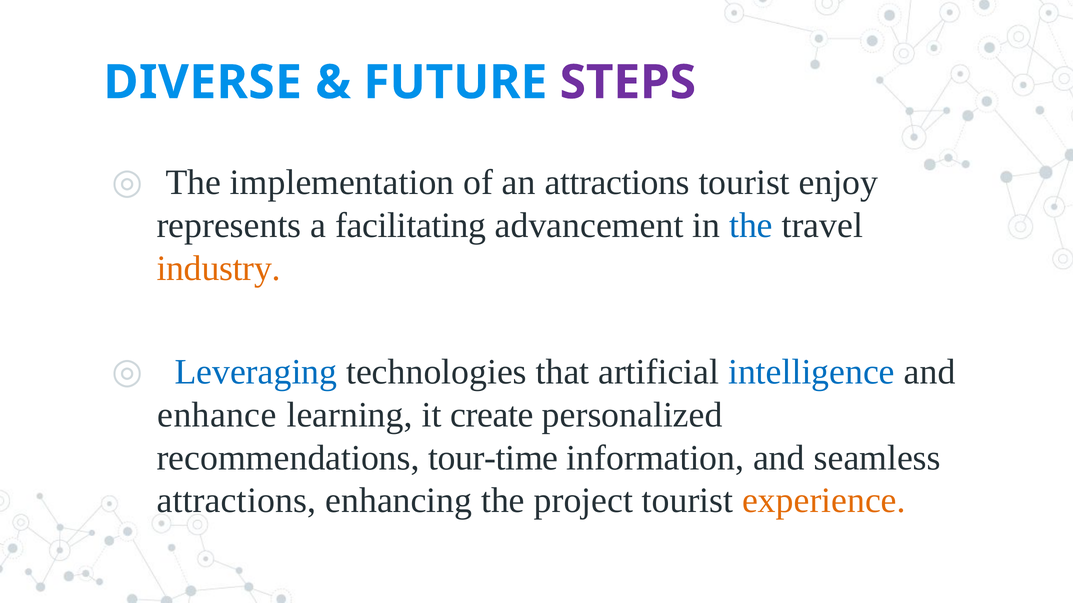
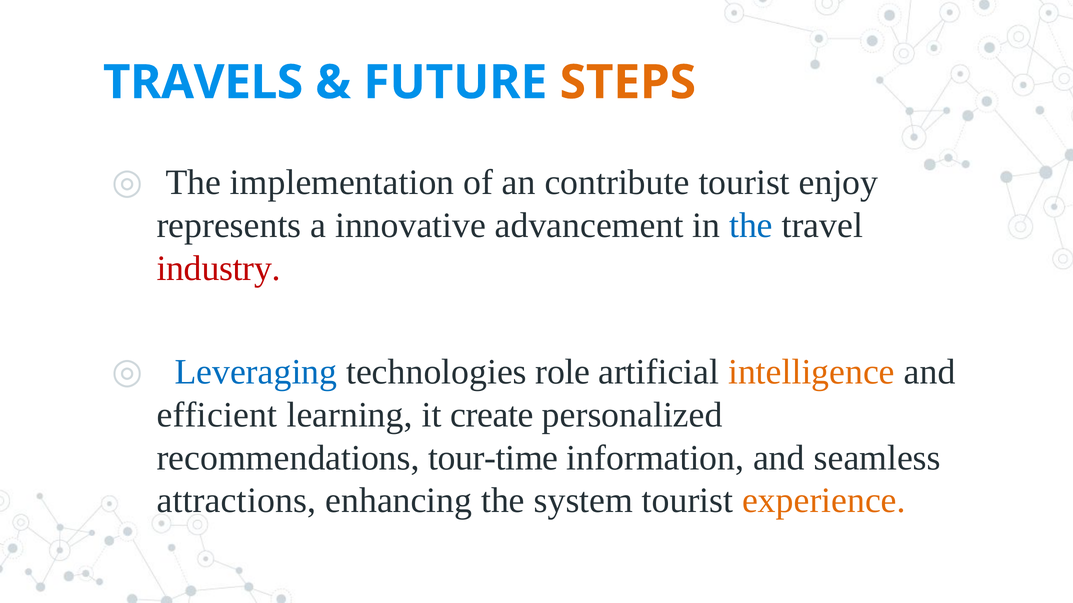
DIVERSE: DIVERSE -> TRAVELS (203, 83)
STEPS colour: purple -> orange (628, 83)
an attractions: attractions -> contribute (617, 183)
facilitating: facilitating -> innovative (411, 226)
industry colour: orange -> red (219, 269)
that: that -> role (563, 372)
intelligence colour: blue -> orange (811, 372)
enhance: enhance -> efficient (217, 415)
project: project -> system (583, 501)
